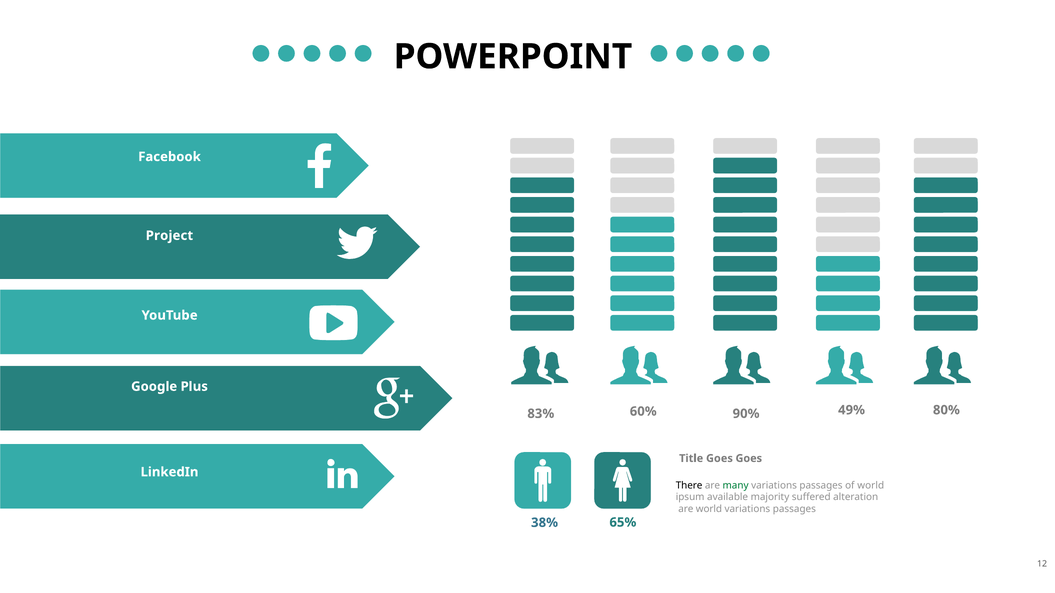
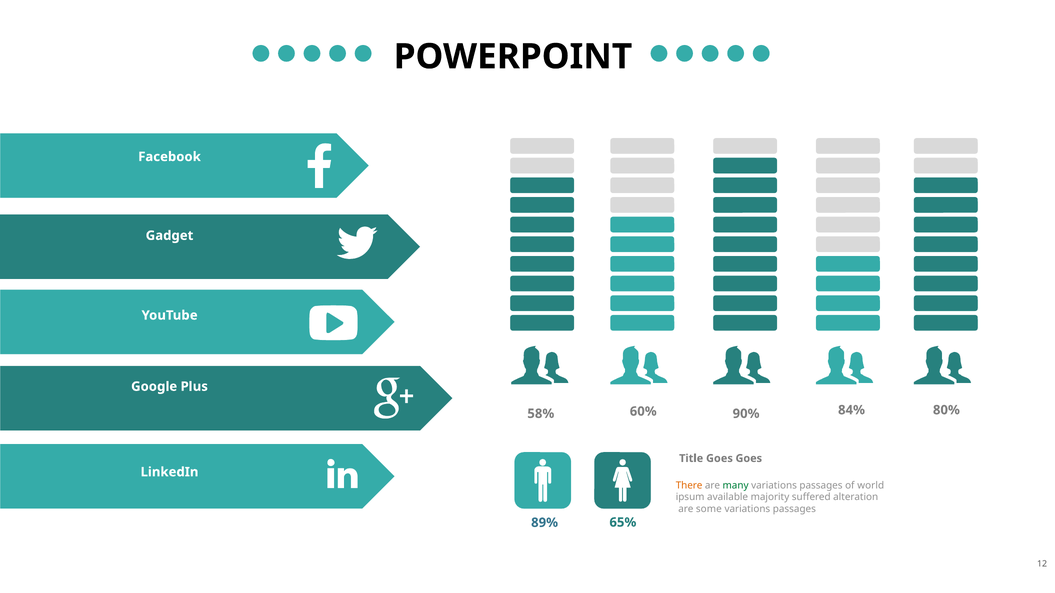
Project: Project -> Gadget (170, 236)
83%: 83% -> 58% (541, 414)
49%: 49% -> 84% (851, 410)
There colour: black -> orange (689, 486)
are world: world -> some (709, 509)
38%: 38% -> 89% (545, 523)
